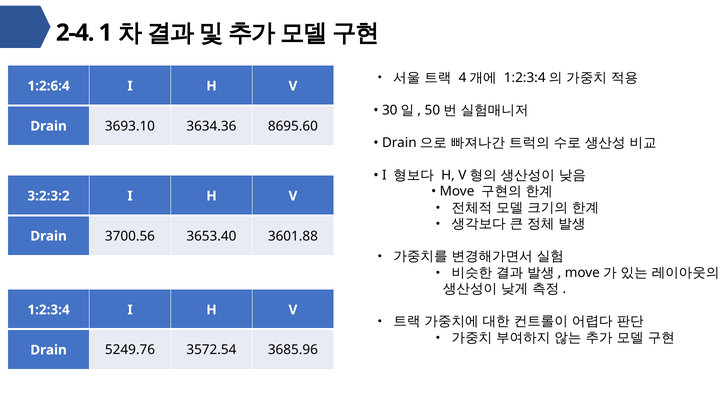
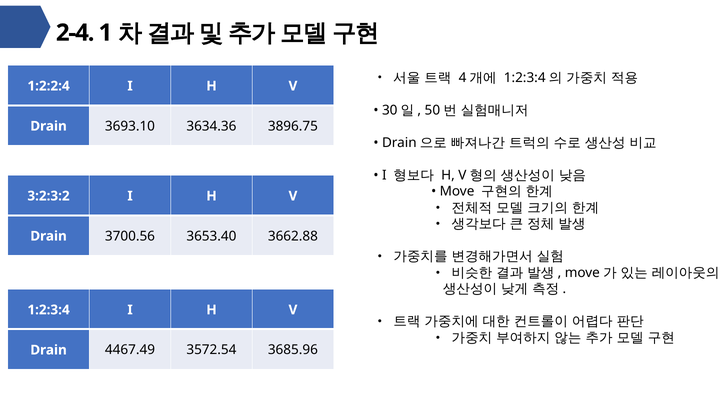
1:2:6:4: 1:2:6:4 -> 1:2:2:4 (49, 86)
8695.60: 8695.60 -> 3896.75 (293, 126)
3601.88: 3601.88 -> 3662.88 (293, 236)
5249.76: 5249.76 -> 4467.49 (130, 350)
